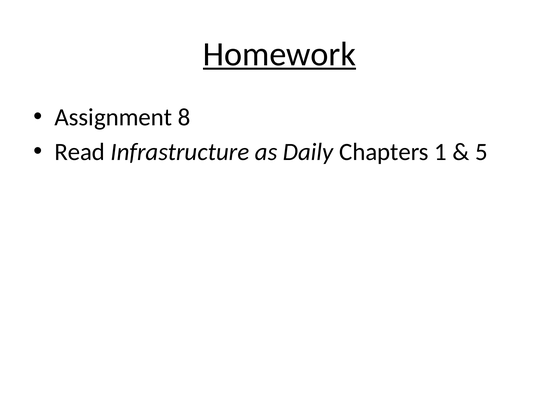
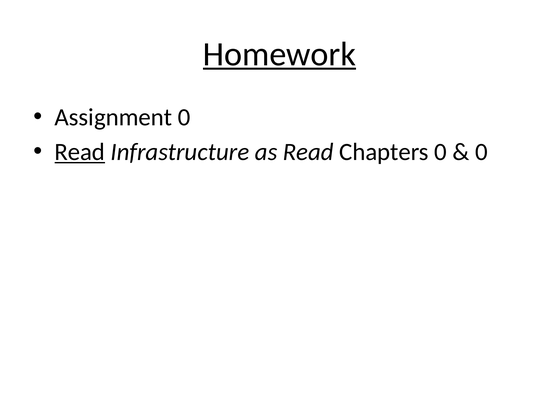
Assignment 8: 8 -> 0 (184, 117)
Read underline: none -> present (80, 152)
as Daily: Daily -> Read (308, 152)
Chapters 1: 1 -> 0 (441, 152)
5: 5 -> 0 (481, 152)
